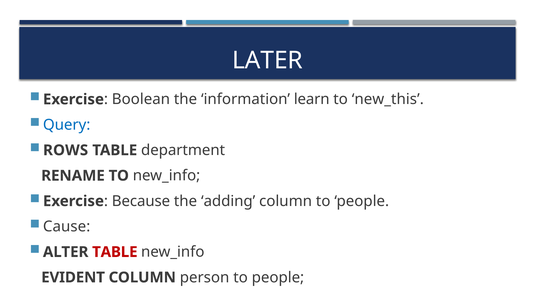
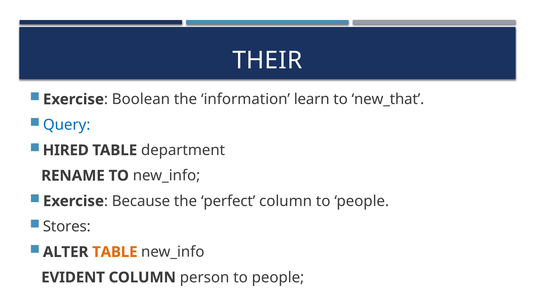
LATER: LATER -> THEIR (267, 60)
new_this: new_this -> new_that (388, 99)
ROWS: ROWS -> HIRED (66, 150)
adding: adding -> perfect (228, 201)
Cause: Cause -> Stores (67, 227)
TABLE colour: red -> orange (115, 252)
